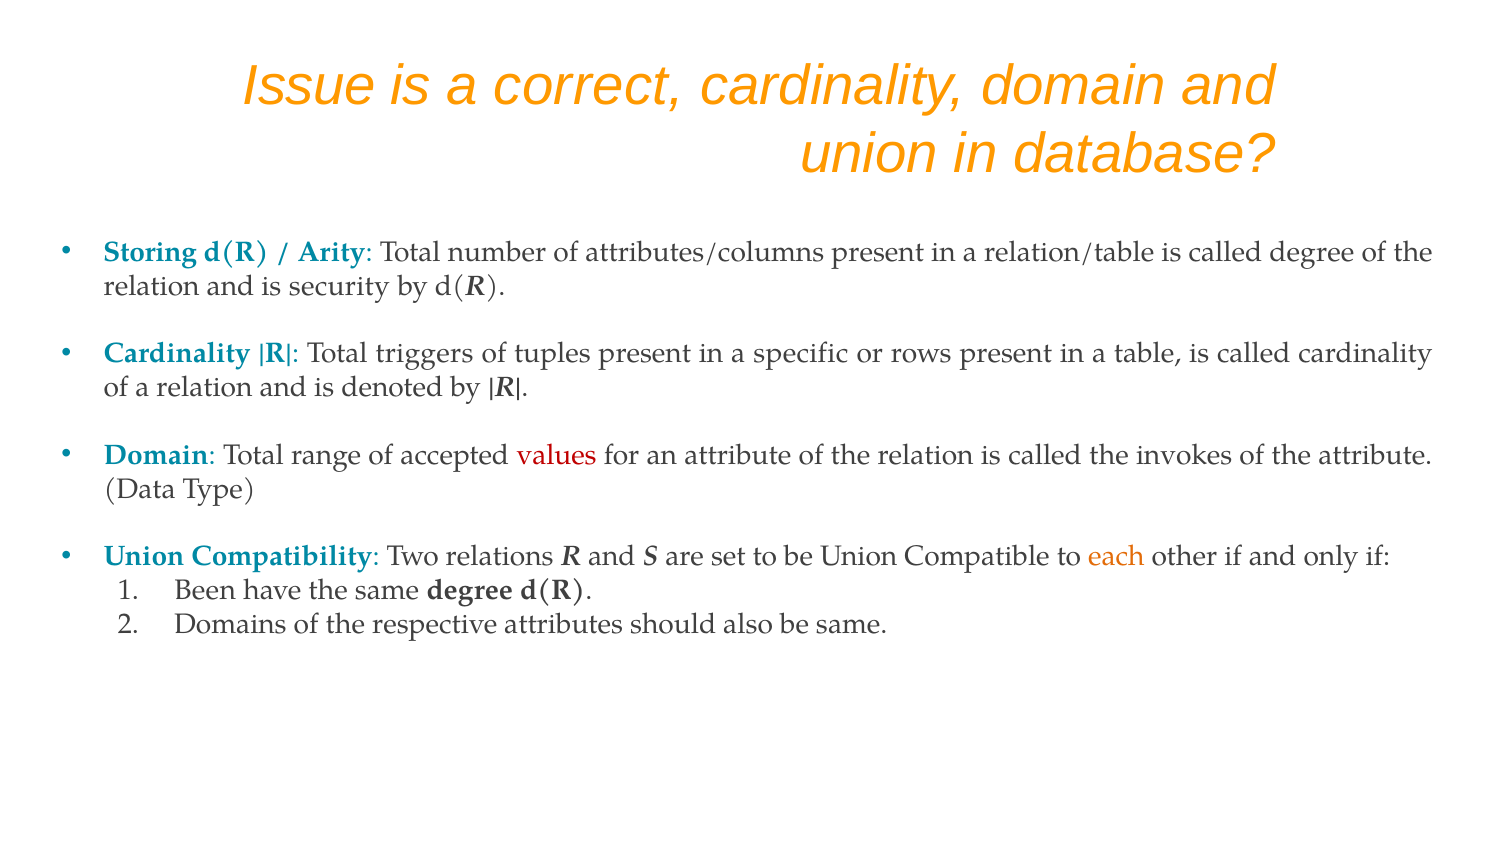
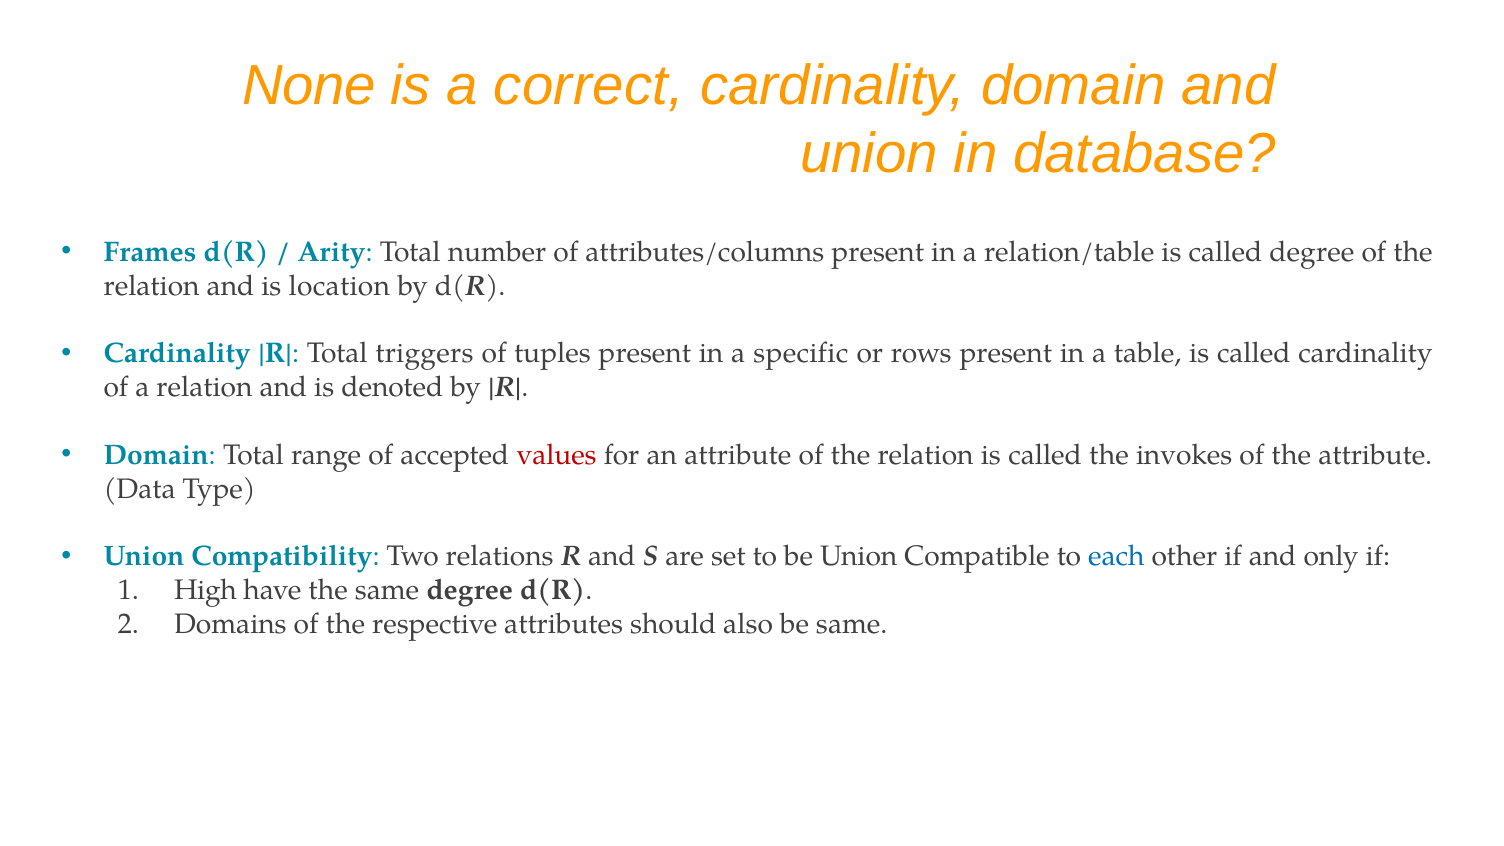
Issue: Issue -> None (309, 86)
Storing: Storing -> Frames (150, 252)
security: security -> location (339, 286)
each colour: orange -> blue (1116, 557)
Been: Been -> High (205, 590)
